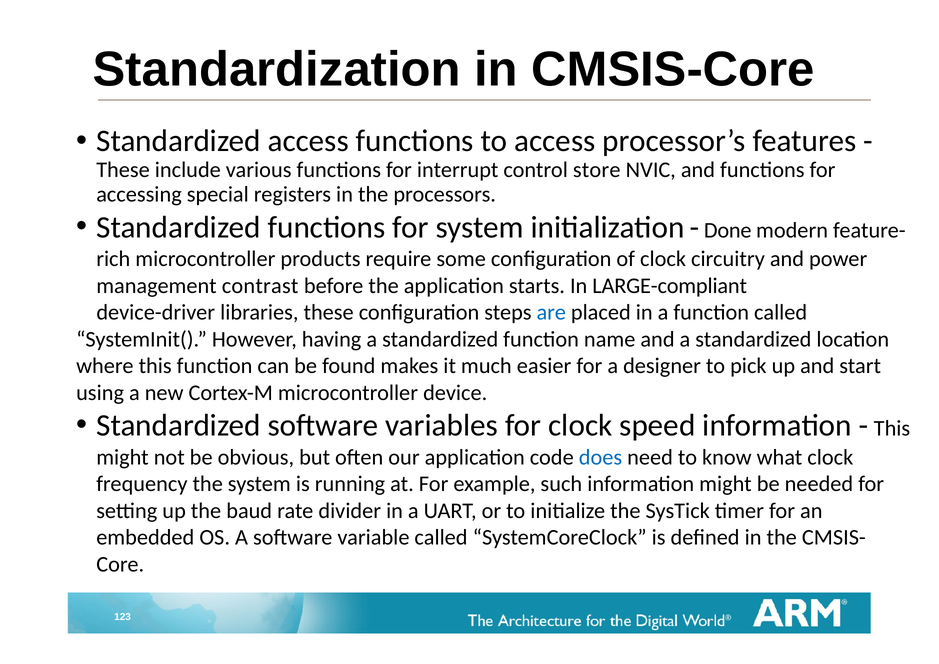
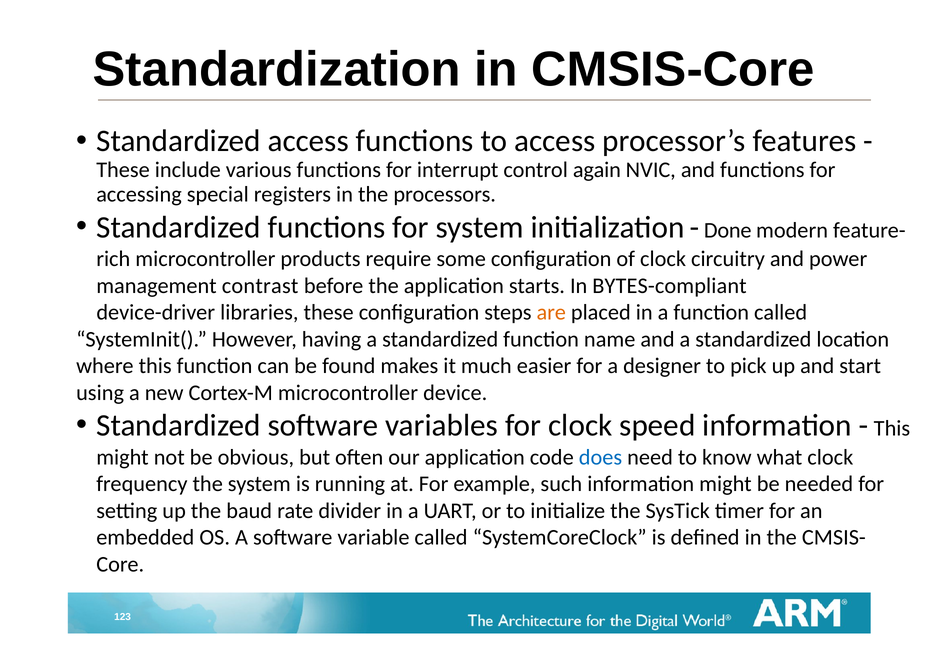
store: store -> again (597, 170)
LARGE-compliant: LARGE-compliant -> BYTES-compliant (670, 285)
are colour: blue -> orange (551, 312)
